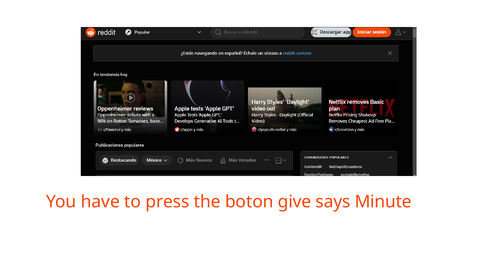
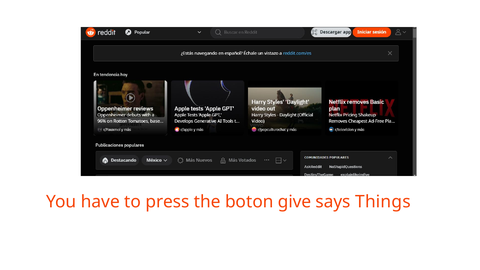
Minute: Minute -> Things (383, 202)
